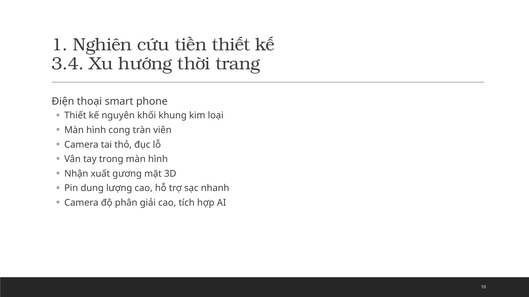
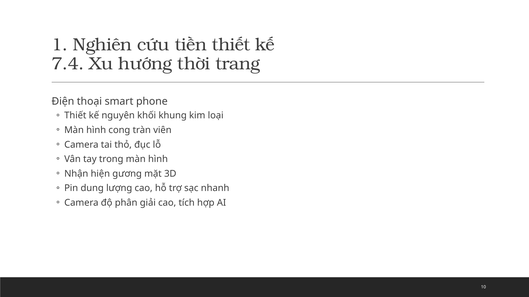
3.4: 3.4 -> 7.4 (68, 64)
xuất: xuất -> hiện (100, 174)
